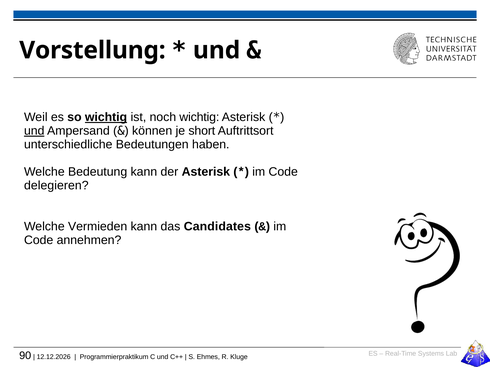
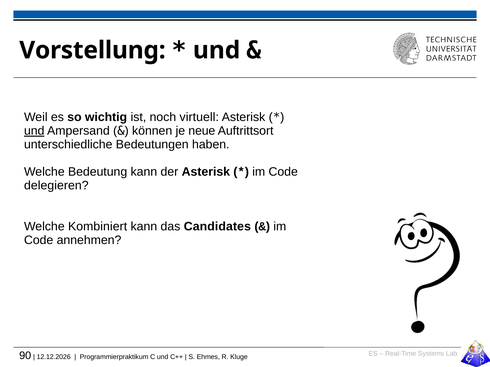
wichtig underline: present -> none (106, 117)
noch wichtig: wichtig -> virtuell (199, 117)
short: short -> neue (202, 131)
Vermieden: Vermieden -> Kombiniert (98, 227)
